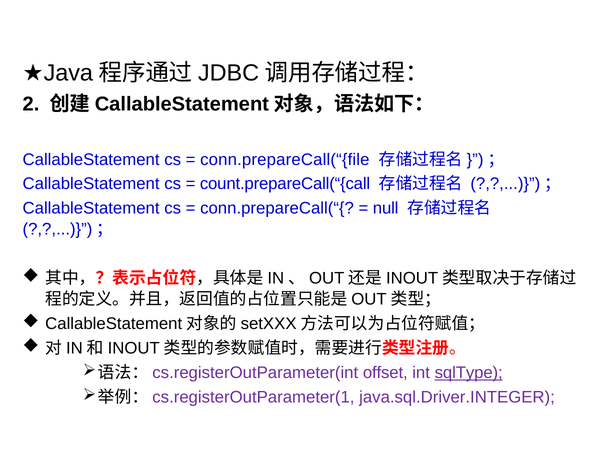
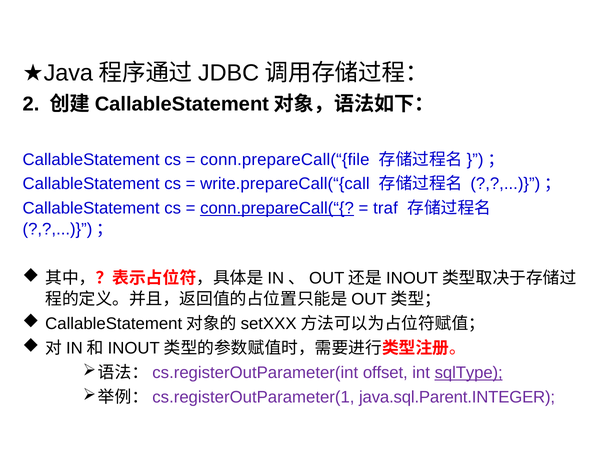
count.prepareCall(“{call: count.prepareCall(“{call -> write.prepareCall(“{call (285, 184)
conn.prepareCall(“{ underline: none -> present (277, 208)
null: null -> traf (385, 208)
java.sql.Driver.INTEGER: java.sql.Driver.INTEGER -> java.sql.Parent.INTEGER (457, 397)
